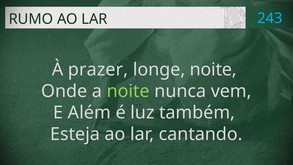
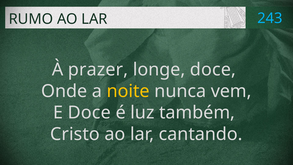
longe noite: noite -> doce (213, 70)
noite colour: light green -> yellow (128, 91)
E Além: Além -> Doce (89, 113)
Esteja: Esteja -> Cristo (75, 134)
